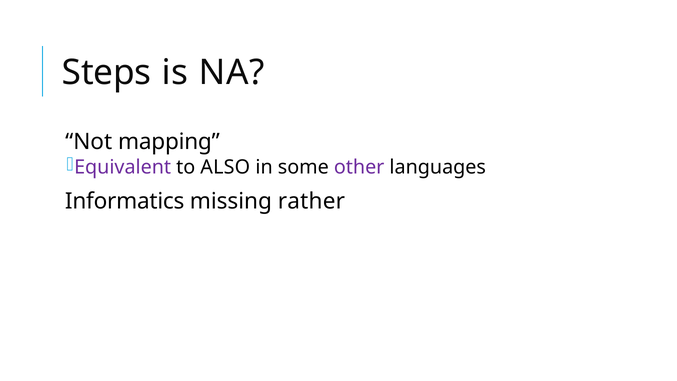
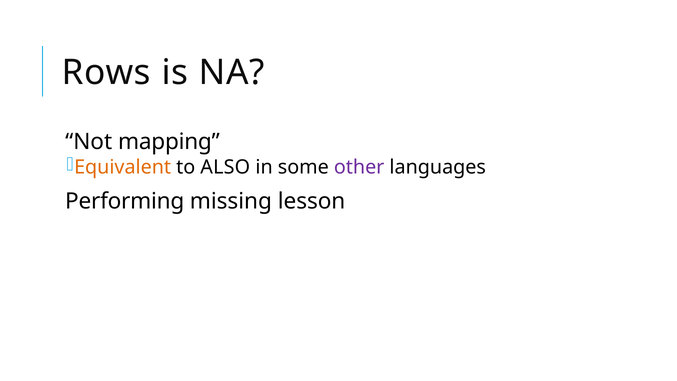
Steps: Steps -> Rows (106, 73)
Equivalent colour: purple -> orange (123, 167)
Informatics: Informatics -> Performing (125, 201)
rather: rather -> lesson (312, 201)
